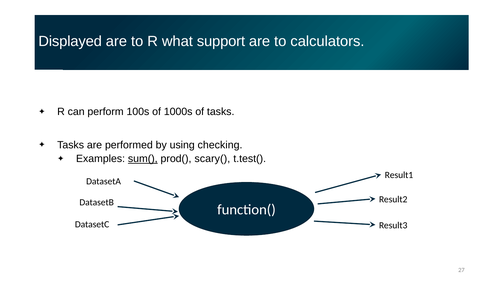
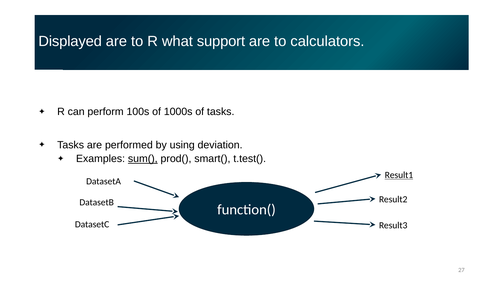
checking: checking -> deviation (220, 145)
scary(: scary( -> smart( (212, 159)
Result1 underline: none -> present (399, 175)
